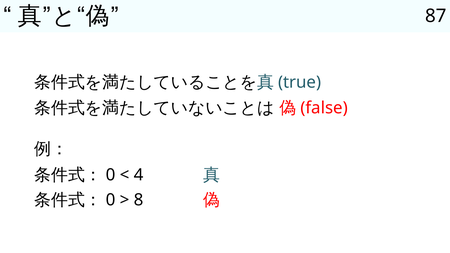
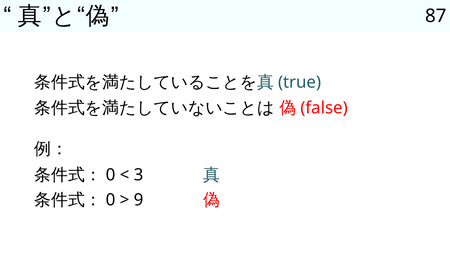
4: 4 -> 3 (139, 175)
8: 8 -> 9 (139, 200)
